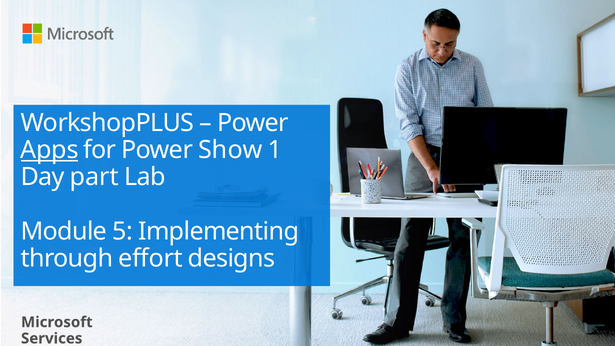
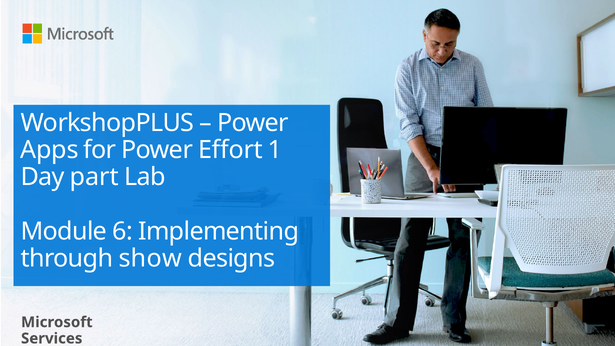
Apps underline: present -> none (49, 150)
Show: Show -> Effort (230, 150)
5: 5 -> 6 (123, 231)
effort: effort -> show (150, 258)
